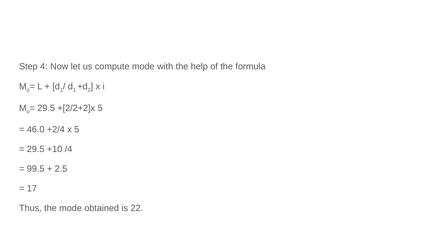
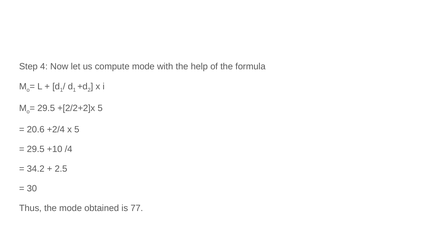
46.0: 46.0 -> 20.6 (36, 130)
99.5: 99.5 -> 34.2 (36, 169)
17: 17 -> 30 (32, 189)
22: 22 -> 77 (137, 208)
